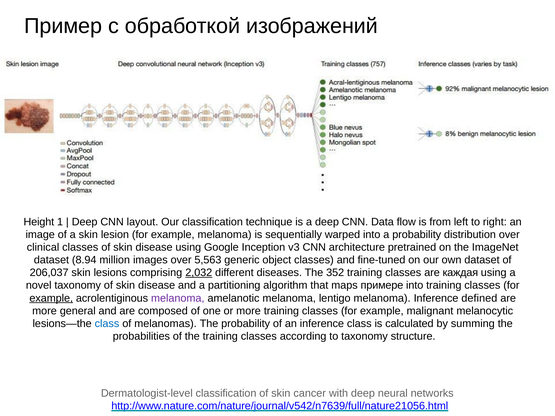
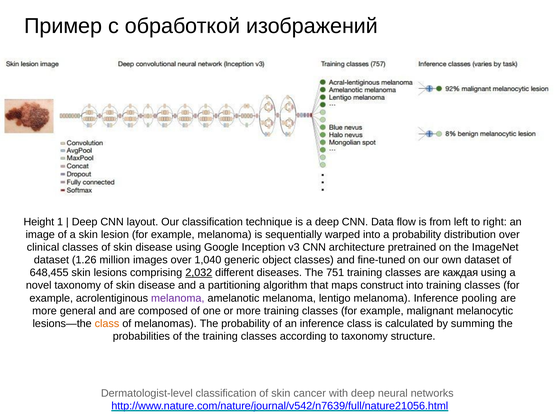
8.94: 8.94 -> 1.26 (84, 260)
5,563: 5,563 -> 1,040 (208, 260)
206,037: 206,037 -> 648,455 (49, 273)
352: 352 -> 751 (335, 273)
примере: примере -> construct (382, 286)
example underline: present -> none (51, 298)
defined: defined -> pooling (479, 298)
class colour: blue -> orange (107, 324)
